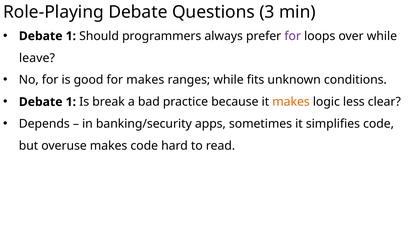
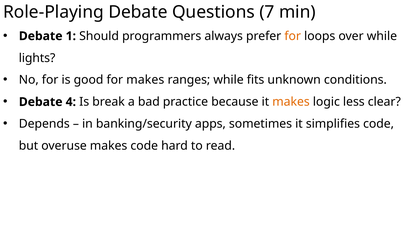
3: 3 -> 7 (267, 12)
for colour: purple -> orange (293, 36)
leave: leave -> lights (37, 58)
1: 1 -> 4 (71, 102)
